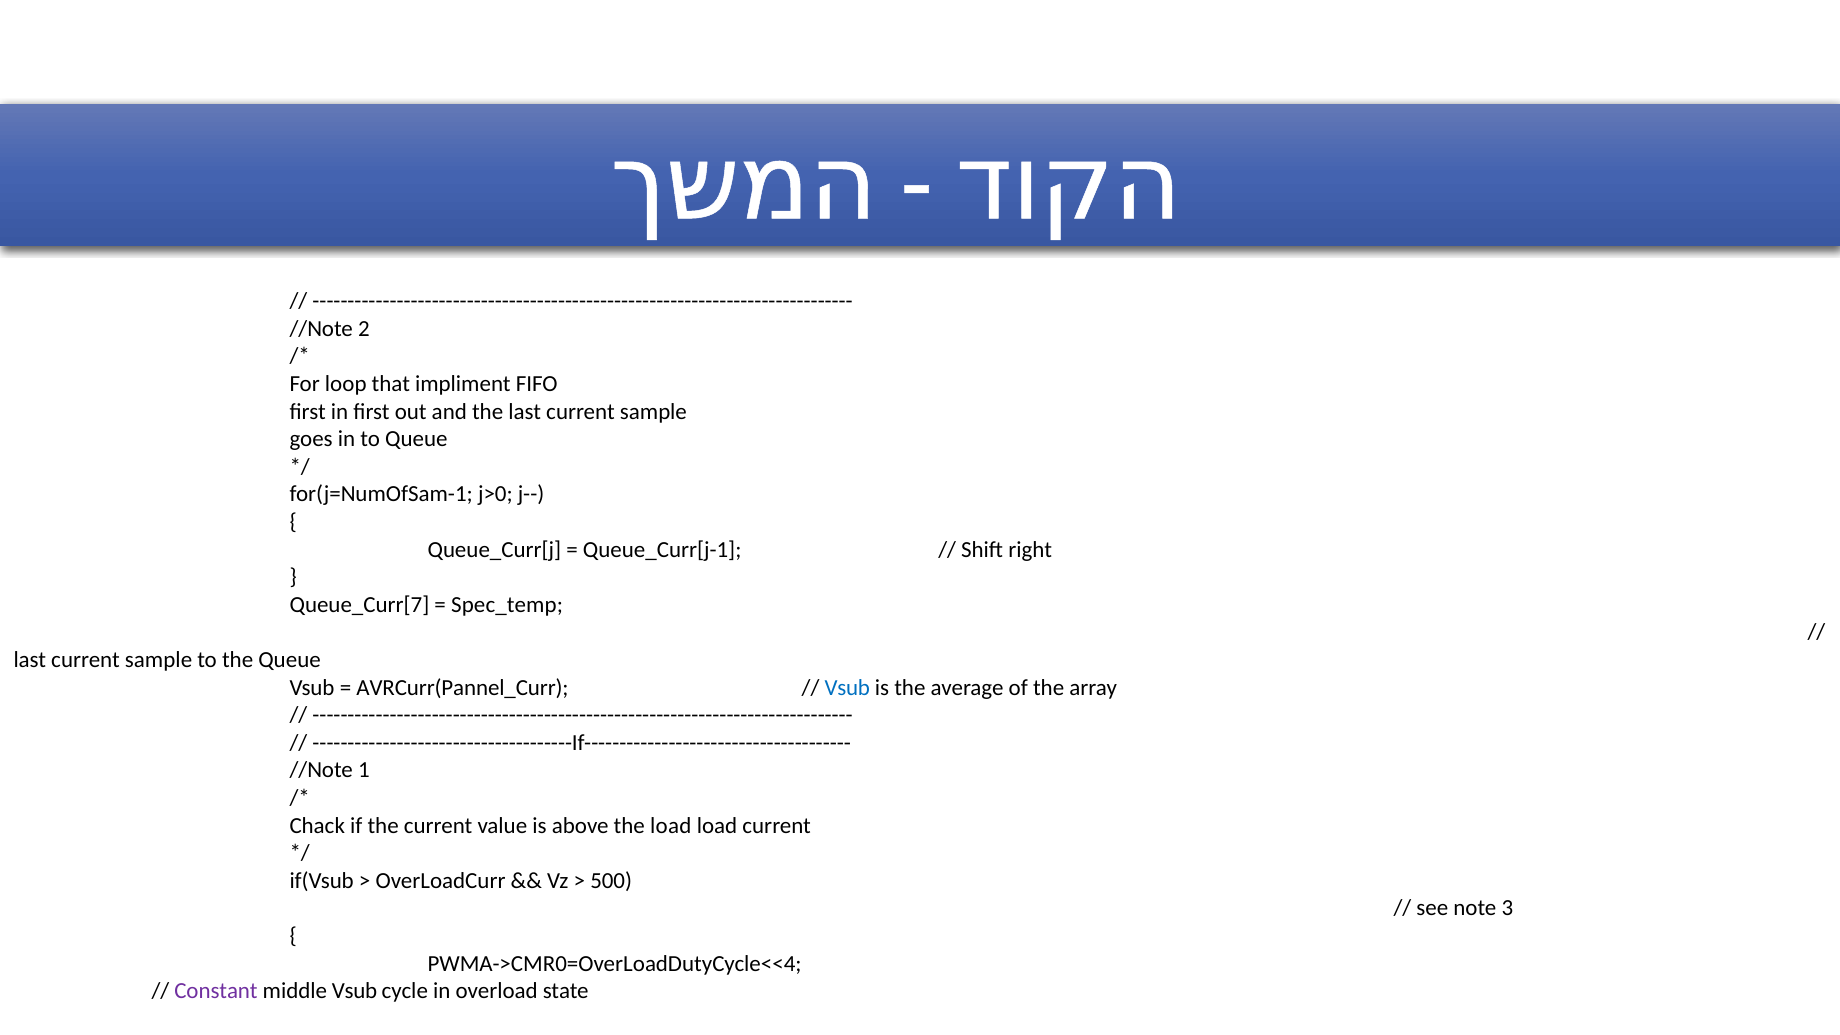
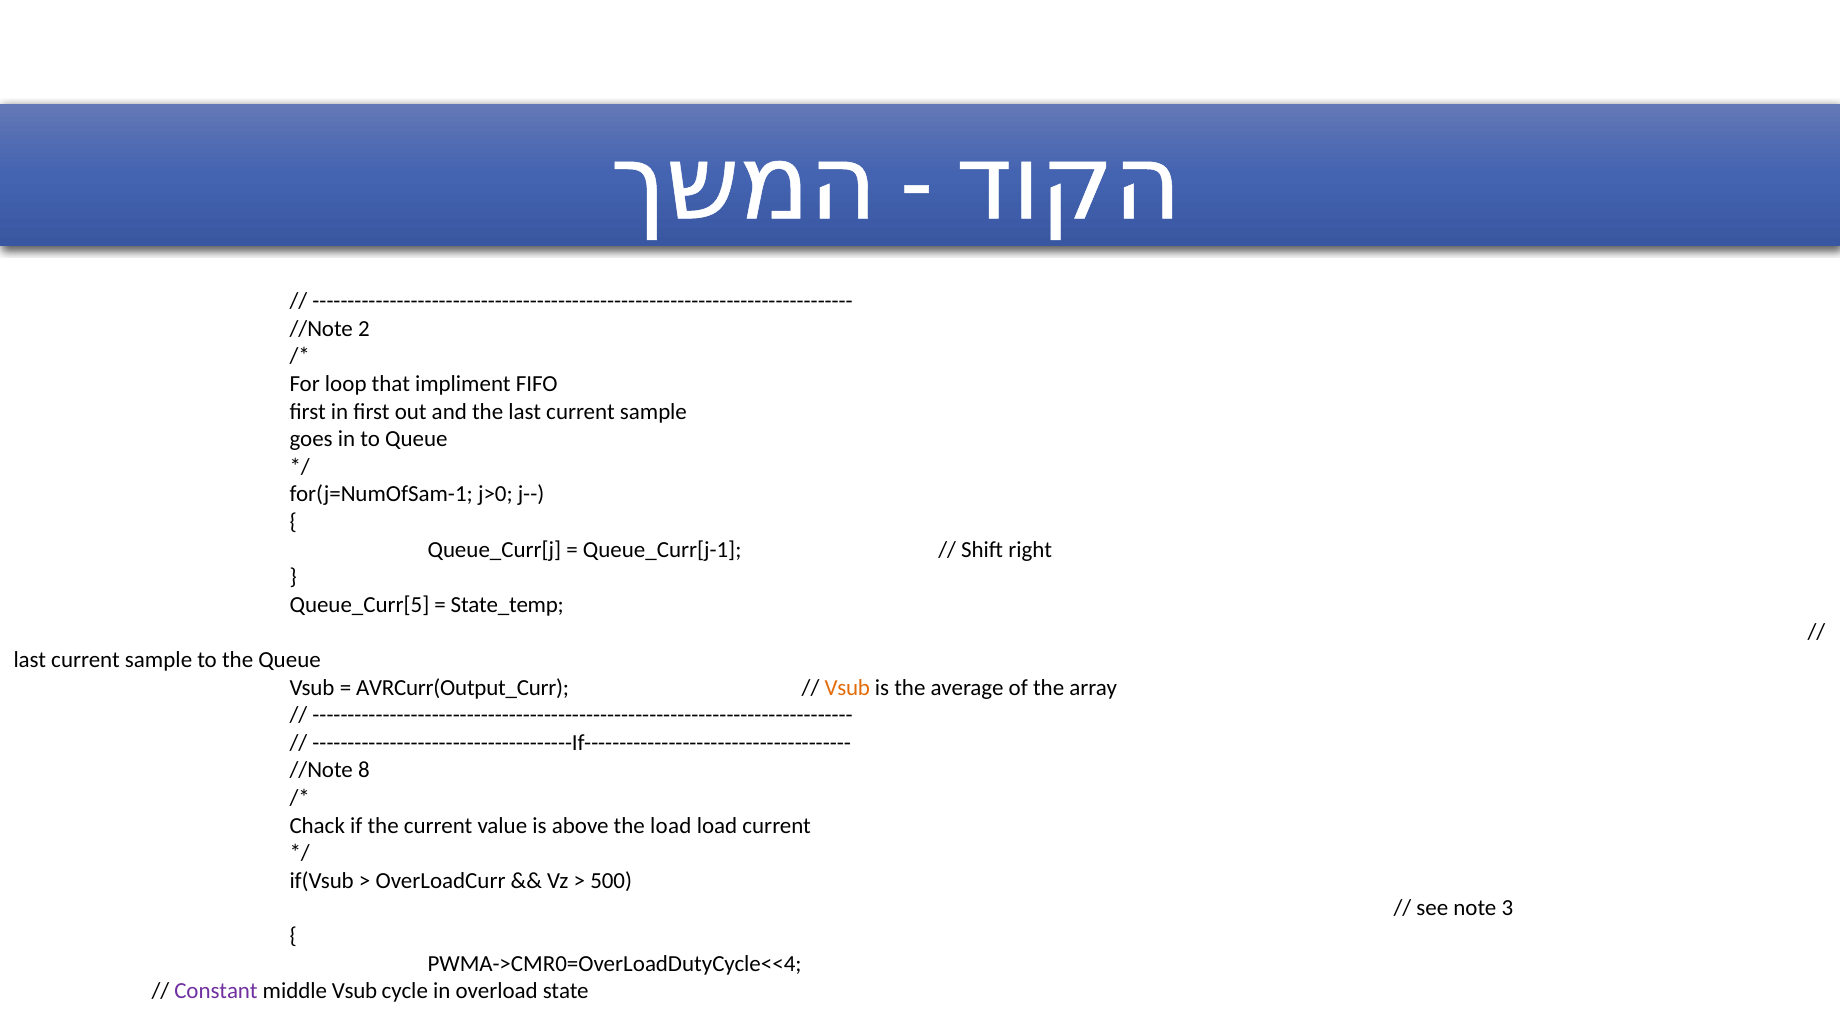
Queue_Curr[7: Queue_Curr[7 -> Queue_Curr[5 (359, 605)
Spec_temp: Spec_temp -> State_temp (507, 605)
AVRCurr(Pannel_Curr: AVRCurr(Pannel_Curr -> AVRCurr(Output_Curr (463, 687)
Vsub colour: blue -> orange (847, 687)
1: 1 -> 8 (364, 770)
